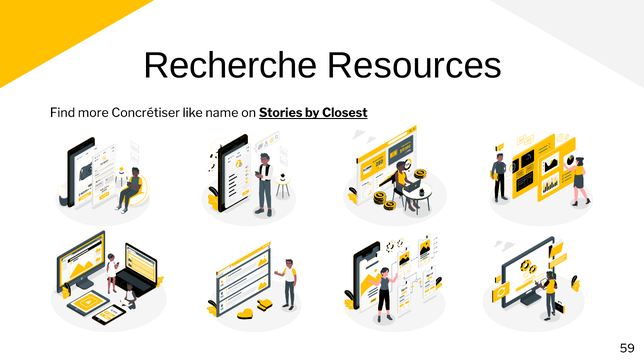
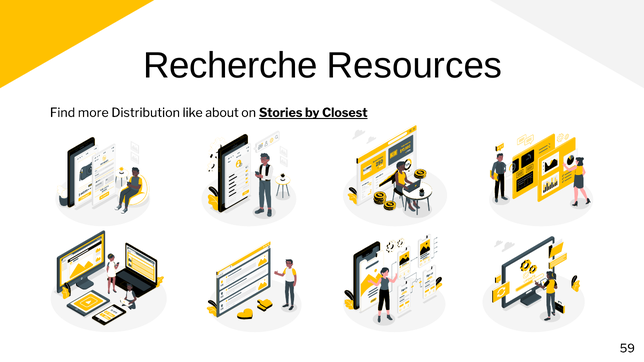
Concrétiser: Concrétiser -> Distribution (146, 113)
name: name -> about (222, 113)
